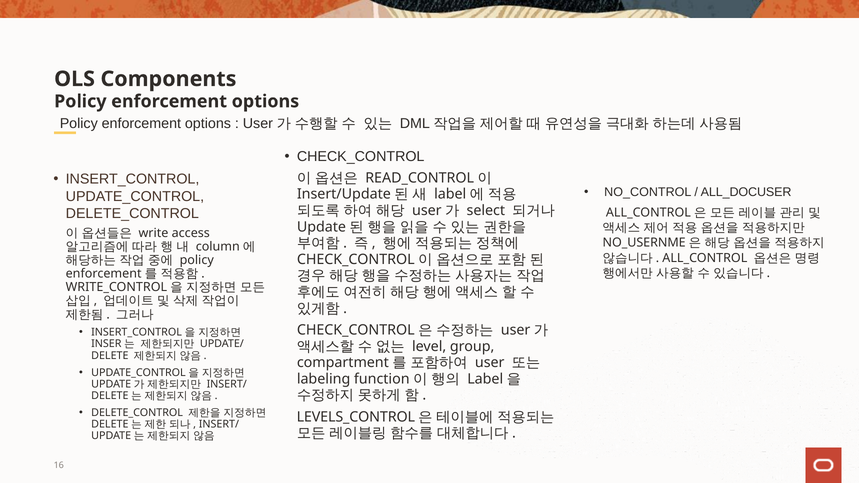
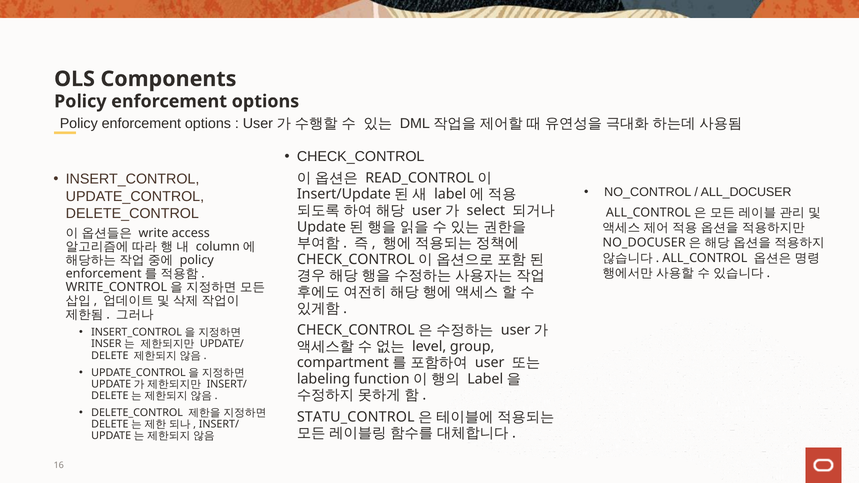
NO_USERNME: NO_USERNME -> NO_DOCUSER (644, 243)
LEVELS_CONTROL: LEVELS_CONTROL -> STATU_CONTROL (356, 417)
